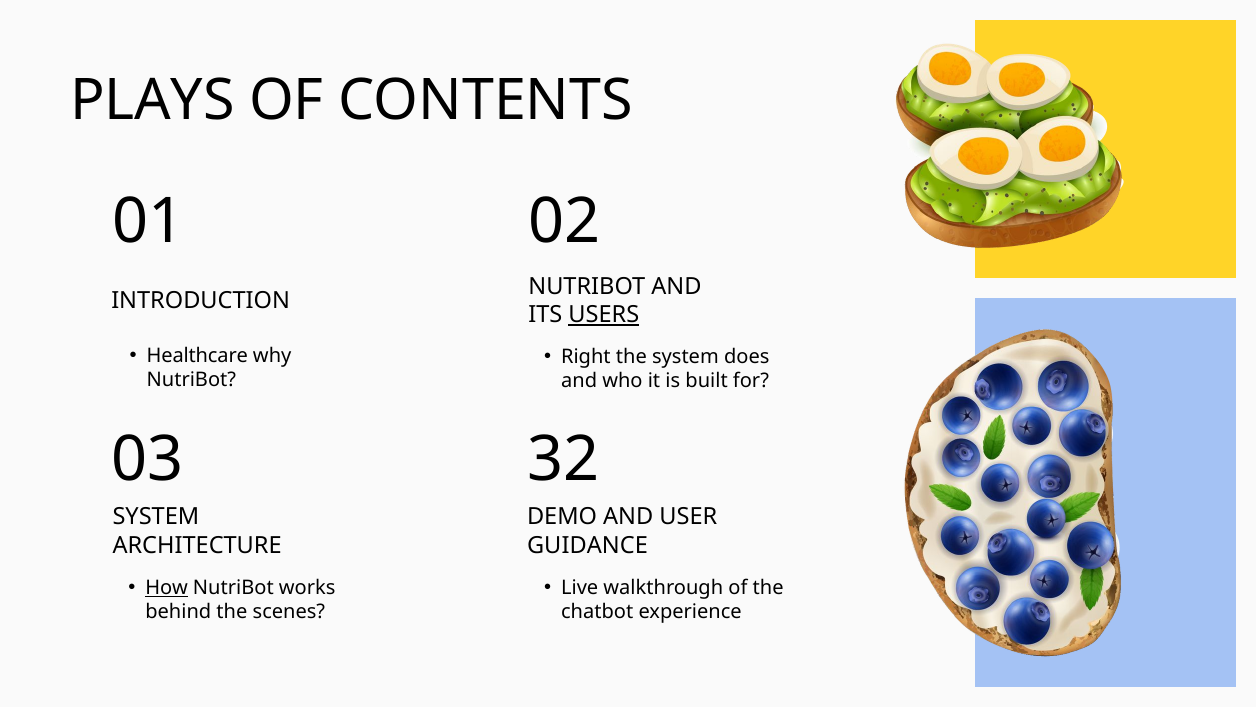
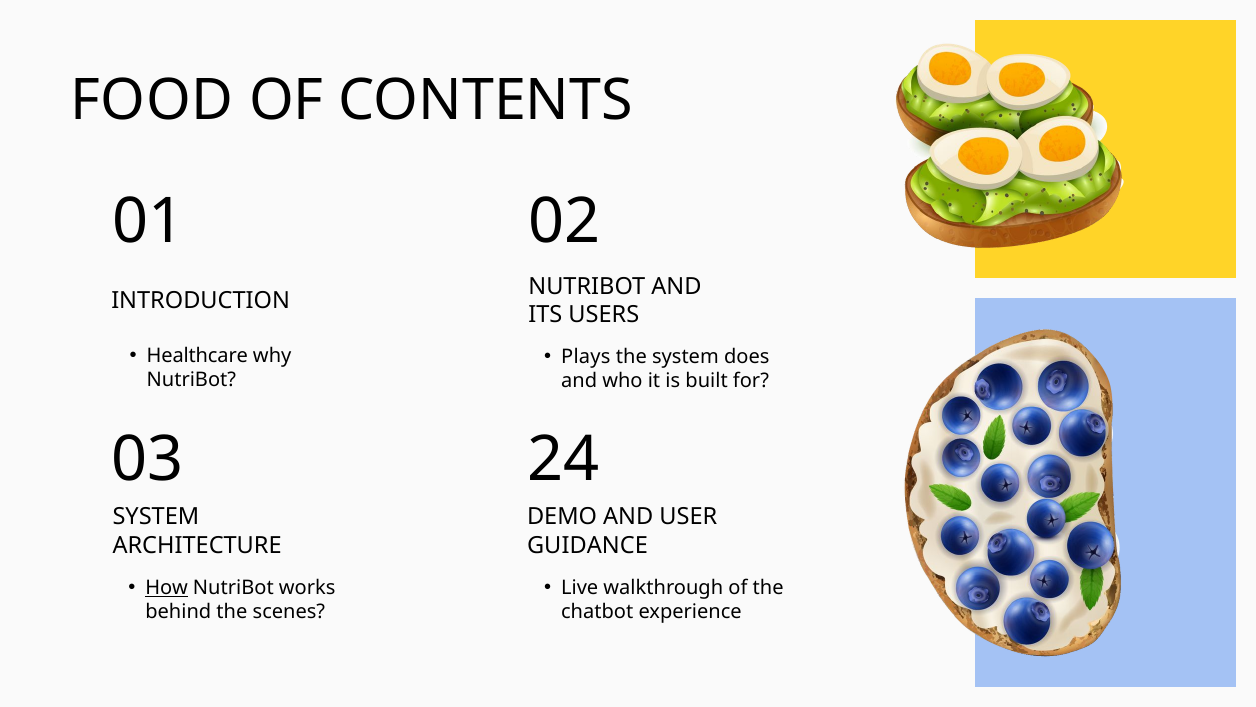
PLAYS: PLAYS -> FOOD (152, 101)
USERS underline: present -> none (604, 315)
Right: Right -> Plays (586, 357)
32: 32 -> 24 (563, 459)
